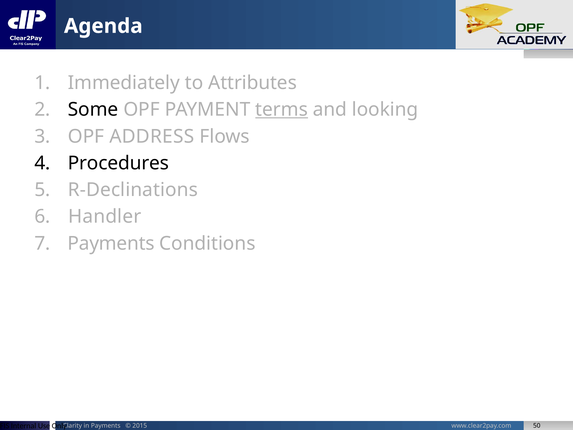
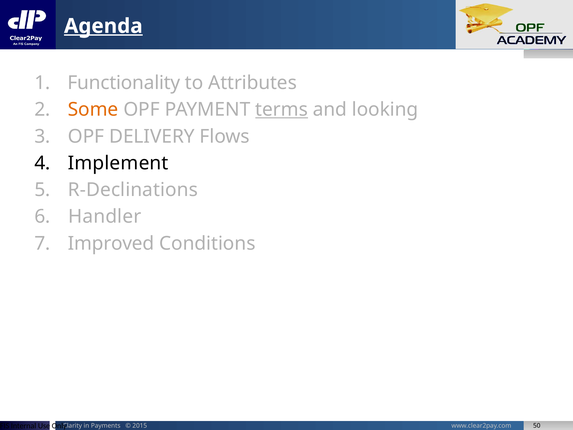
Agenda underline: none -> present (103, 26)
Immediately: Immediately -> Functionality (124, 83)
Some colour: black -> orange (93, 110)
ADDRESS: ADDRESS -> DELIVERY (152, 136)
Procedures: Procedures -> Implement (118, 163)
Payments: Payments -> Improved (111, 243)
